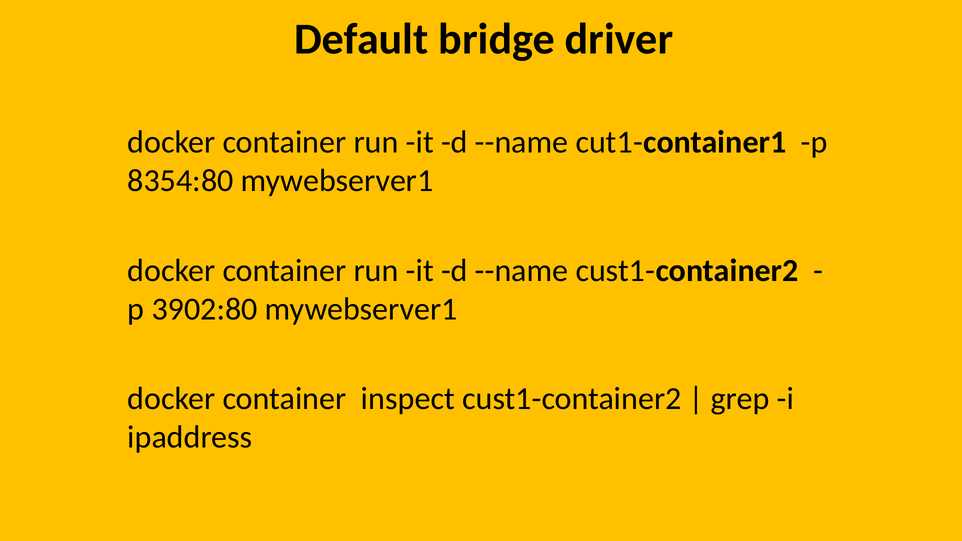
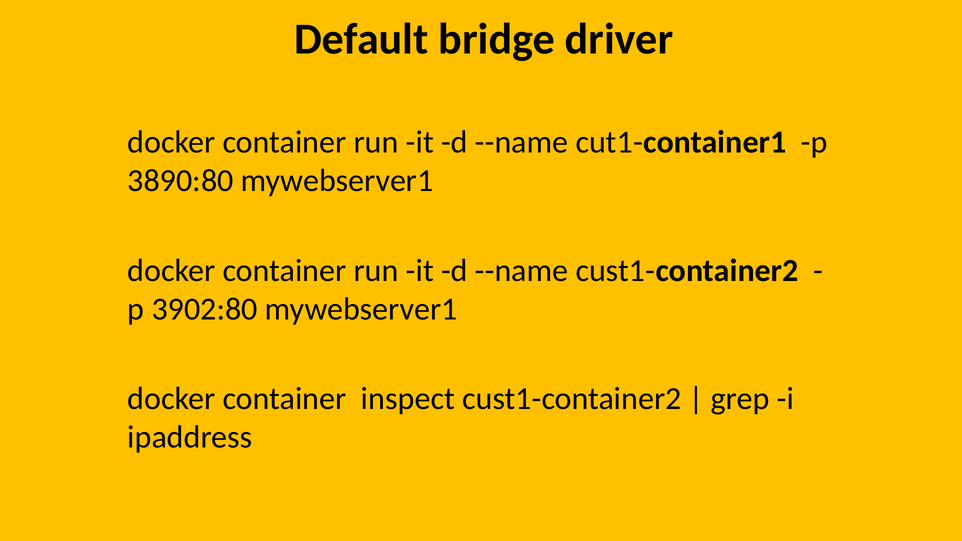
8354:80: 8354:80 -> 3890:80 (180, 181)
